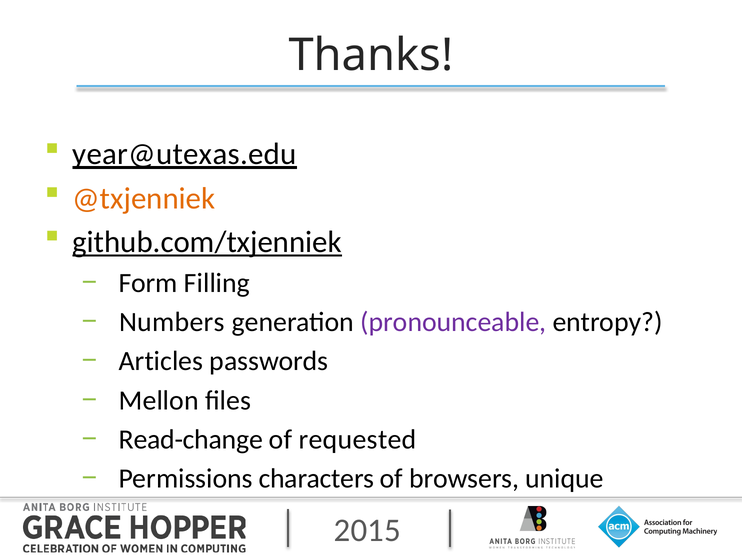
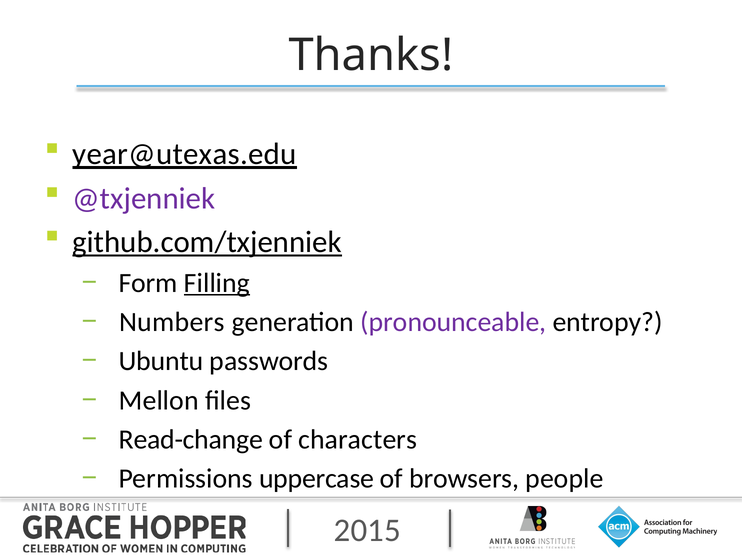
@txjenniek colour: orange -> purple (144, 199)
Filling underline: none -> present (217, 283)
Articles: Articles -> Ubuntu (161, 362)
requested: requested -> characters (358, 440)
characters: characters -> uppercase (317, 479)
unique: unique -> people (564, 479)
